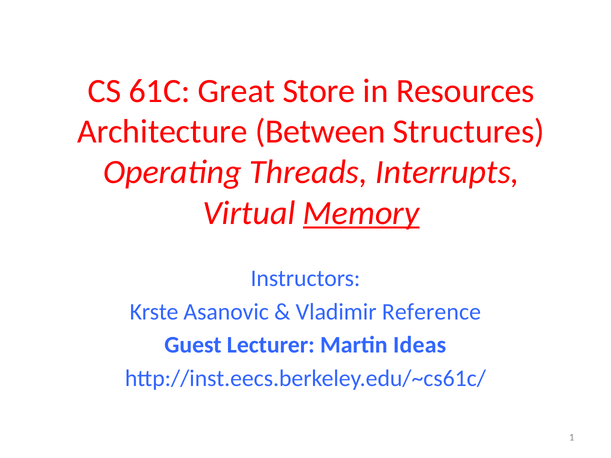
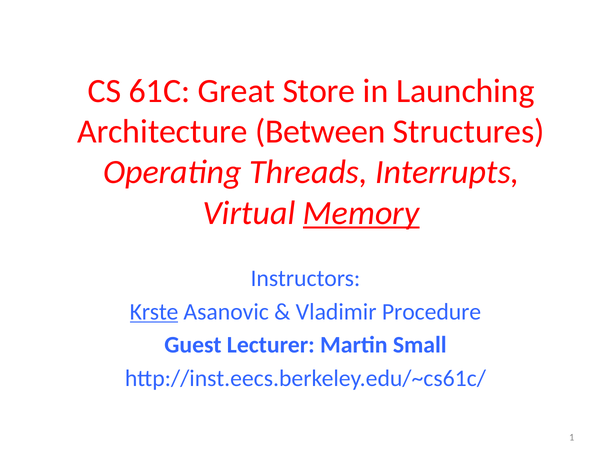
Resources: Resources -> Launching (465, 91)
Krste underline: none -> present (154, 312)
Reference: Reference -> Procedure (432, 312)
Ideas: Ideas -> Small (420, 345)
